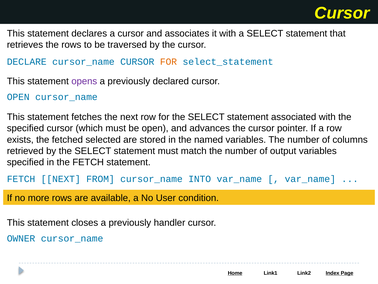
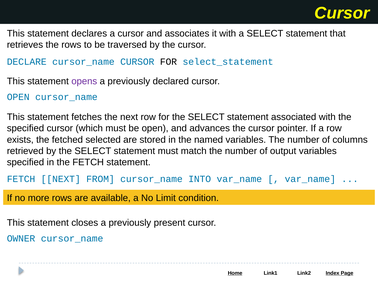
FOR colour: orange -> black (168, 62)
User: User -> Limit (166, 198)
handler: handler -> present (170, 222)
